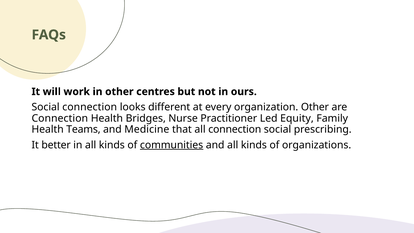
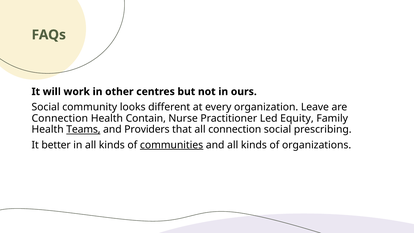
Social connection: connection -> community (90, 107)
organization Other: Other -> Leave (315, 107)
Bridges: Bridges -> Contain (146, 118)
Teams underline: none -> present (83, 129)
Medicine: Medicine -> Providers (147, 129)
